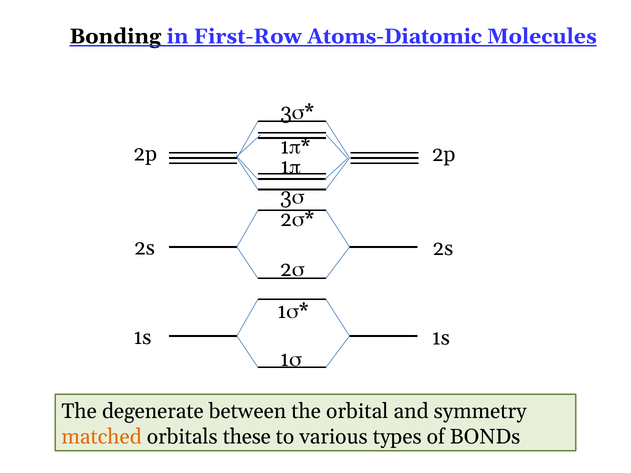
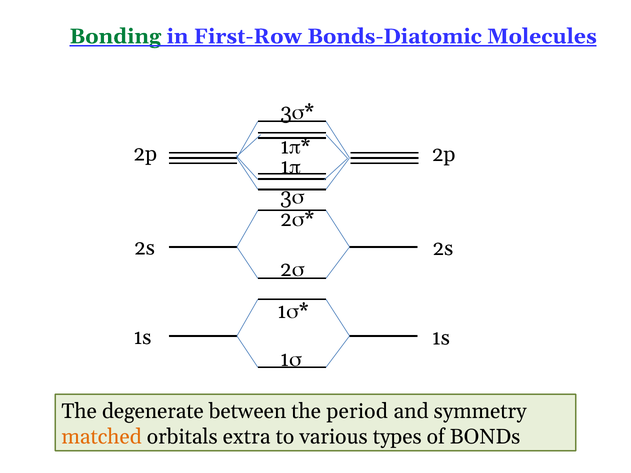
Bonding colour: black -> green (115, 36)
Atoms-Diatomic: Atoms-Diatomic -> Bonds-Diatomic (394, 36)
orbital: orbital -> period (357, 412)
these: these -> extra (247, 437)
